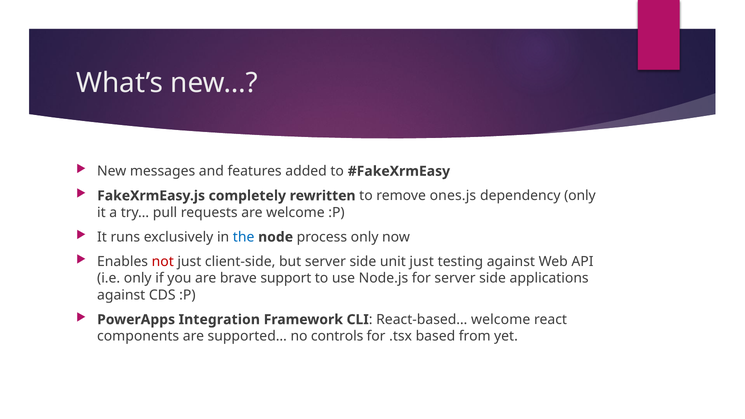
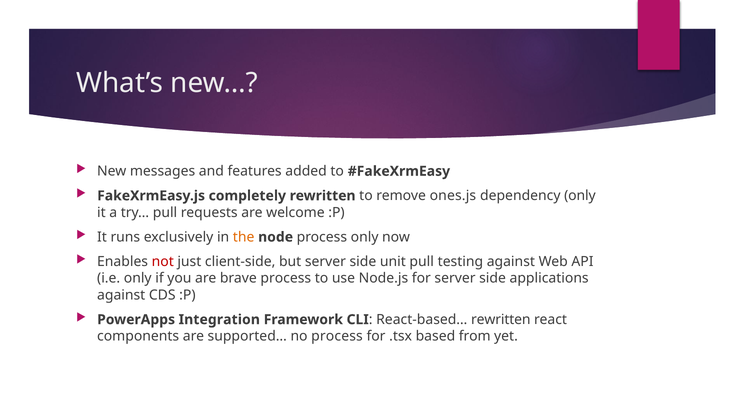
the colour: blue -> orange (244, 237)
unit just: just -> pull (422, 262)
brave support: support -> process (286, 278)
React-based… welcome: welcome -> rewritten (501, 320)
no controls: controls -> process (337, 336)
